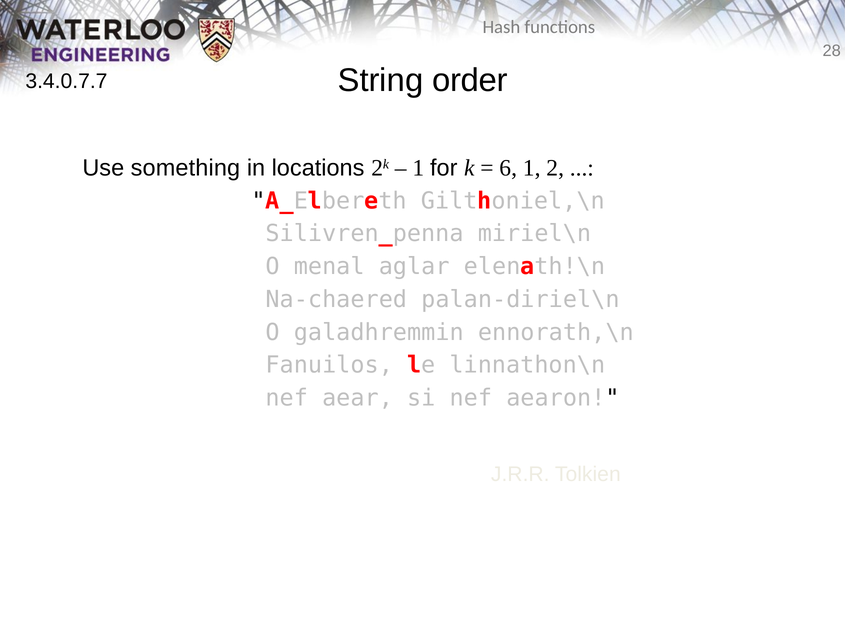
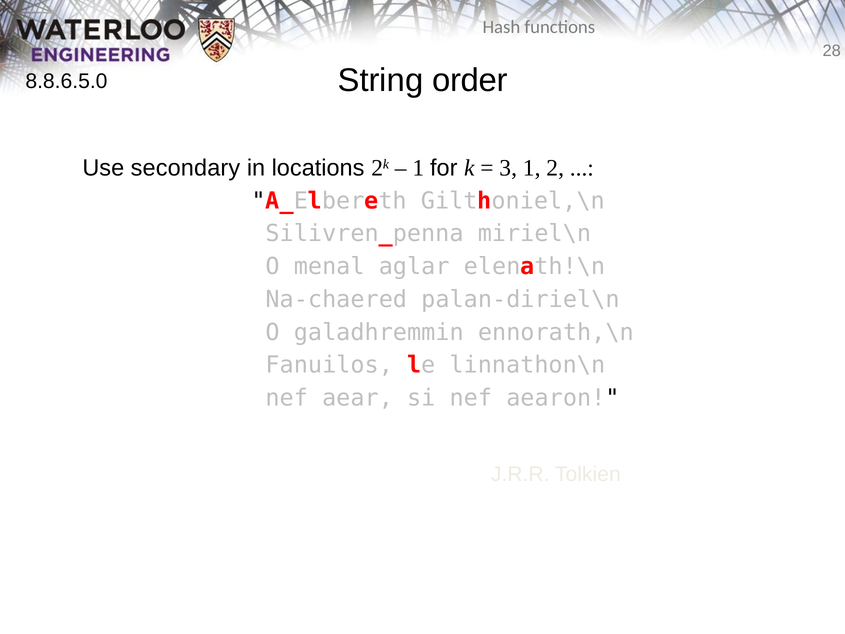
3.4.0.7.7: 3.4.0.7.7 -> 8.8.6.5.0 (66, 81)
something: something -> secondary (185, 168)
6: 6 -> 3 (508, 168)
